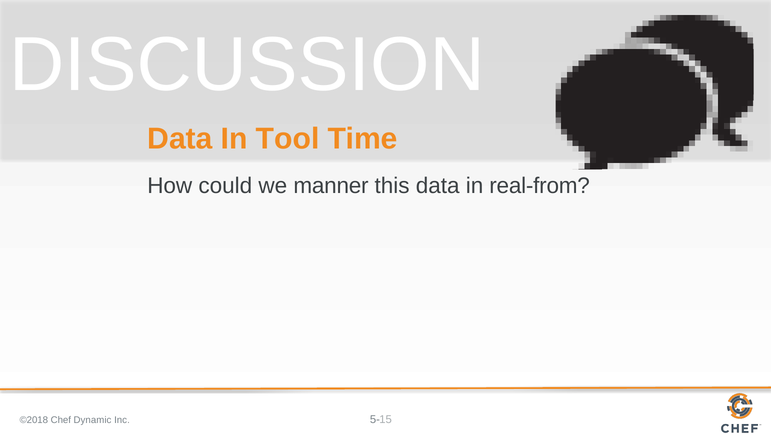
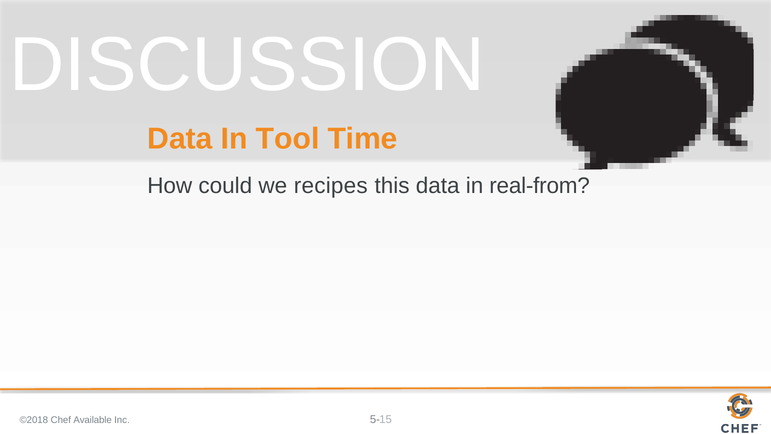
manner: manner -> recipes (331, 186)
Dynamic: Dynamic -> Available (93, 420)
